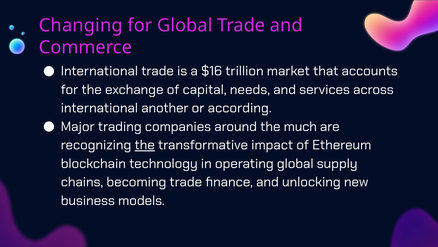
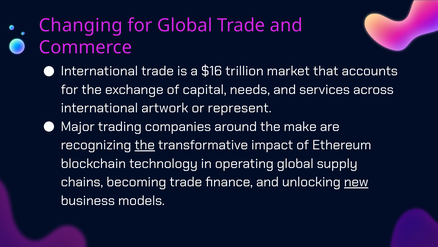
another: another -> artwork (165, 108)
according: according -> represent (240, 108)
much: much -> make (300, 126)
new underline: none -> present (356, 182)
